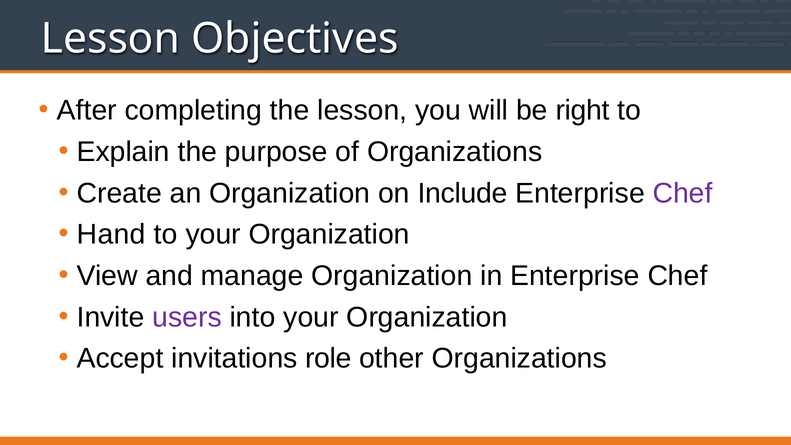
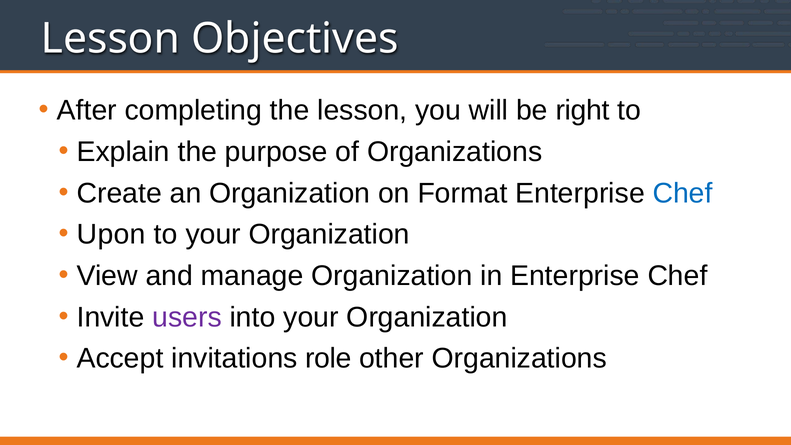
Include: Include -> Format (463, 193)
Chef colour: purple -> blue (683, 193)
Hand: Hand -> Upon (111, 234)
